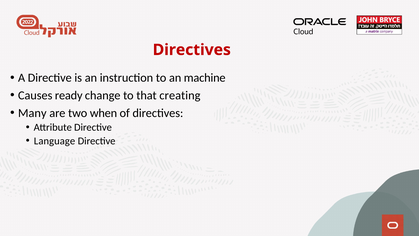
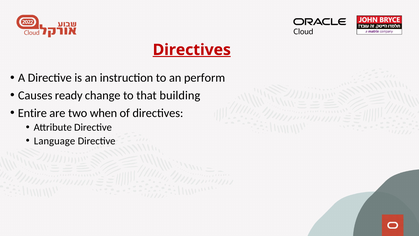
Directives underline: none -> present (192, 50)
machine: machine -> perform (205, 78)
creating: creating -> building (180, 95)
Many: Many -> Entire (32, 113)
